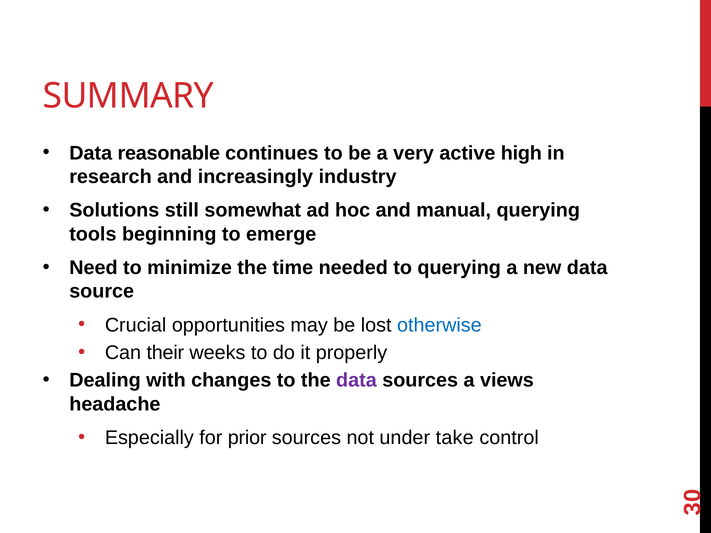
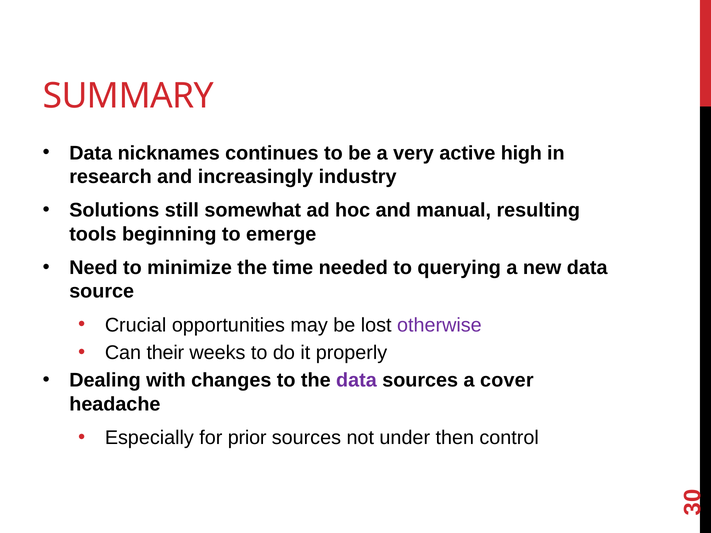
reasonable: reasonable -> nicknames (169, 153)
manual querying: querying -> resulting (538, 210)
otherwise colour: blue -> purple (439, 325)
views: views -> cover (507, 381)
take: take -> then (455, 438)
